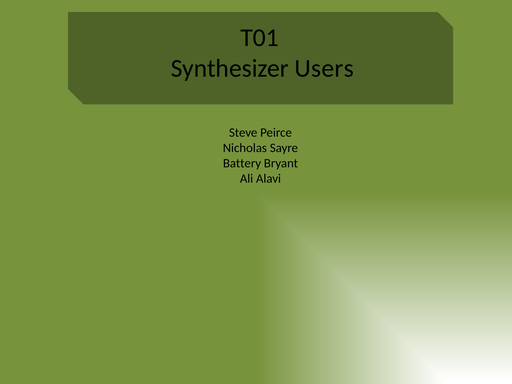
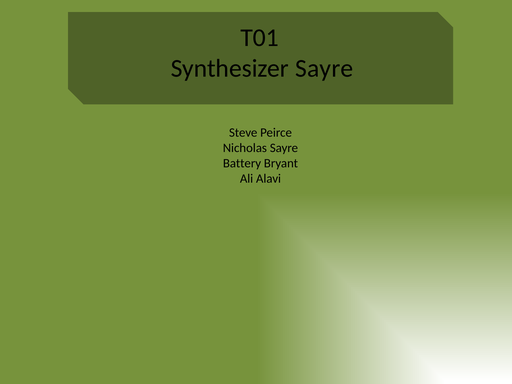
Synthesizer Users: Users -> Sayre (324, 68)
